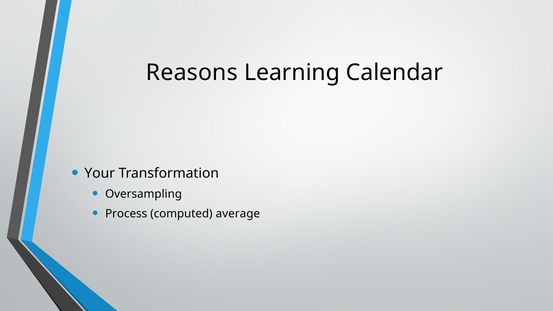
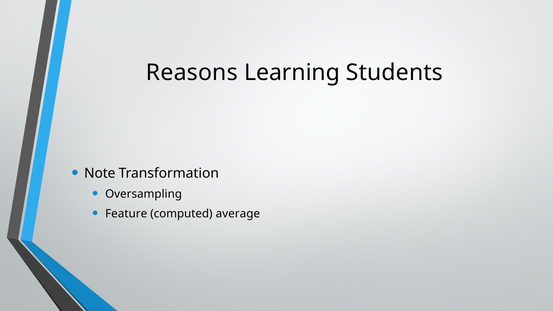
Calendar: Calendar -> Students (394, 72)
Your: Your -> Note (100, 173)
Process: Process -> Feature (126, 214)
